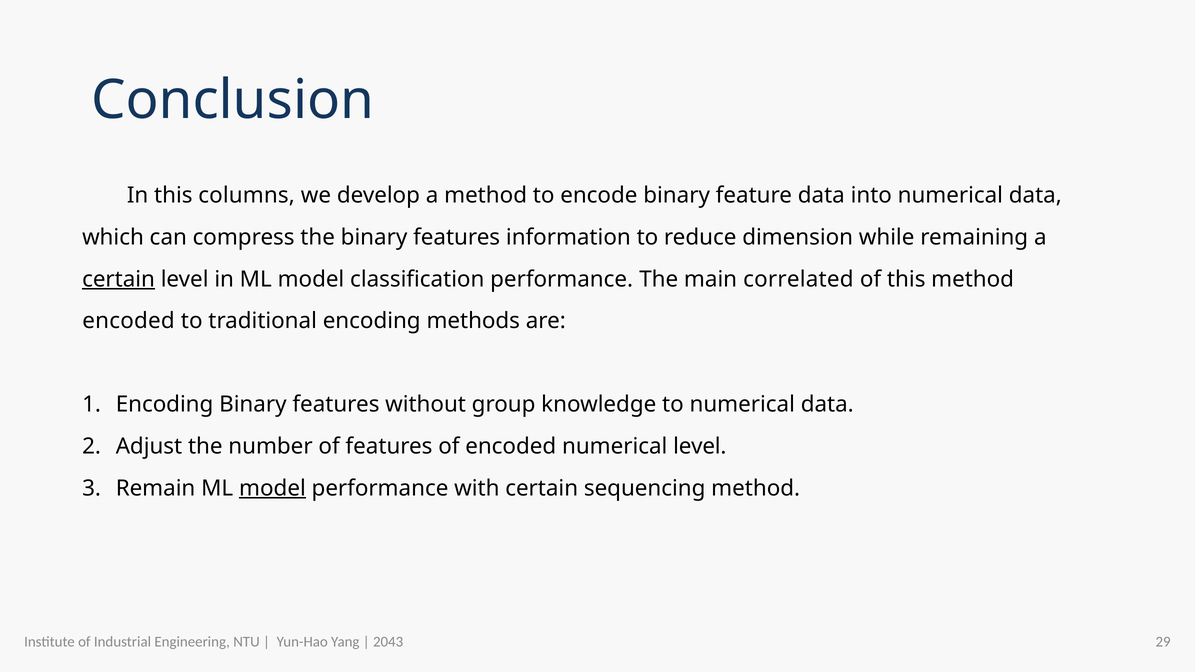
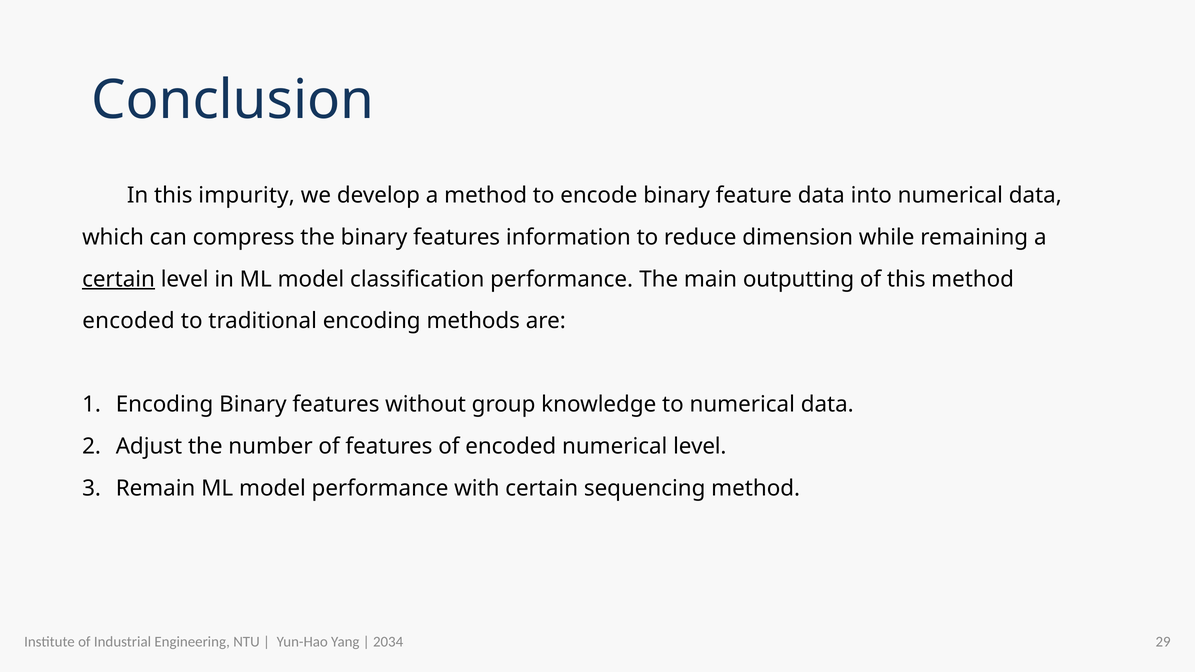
columns: columns -> impurity (247, 196)
correlated: correlated -> outputting (799, 279)
model underline: present -> none (272, 488)
2043: 2043 -> 2034 (388, 642)
